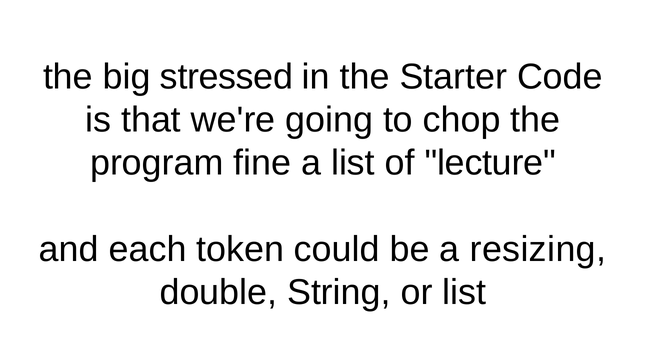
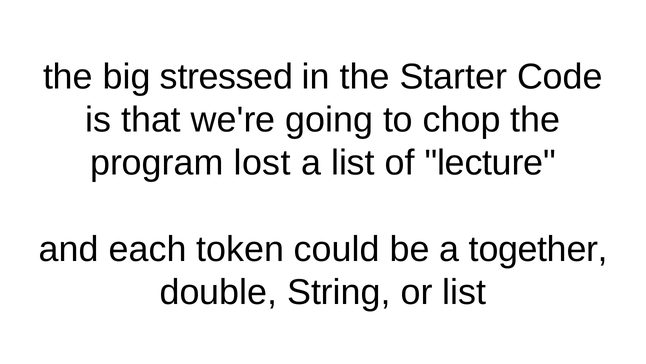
fine: fine -> lost (262, 163)
resizing: resizing -> together (538, 249)
